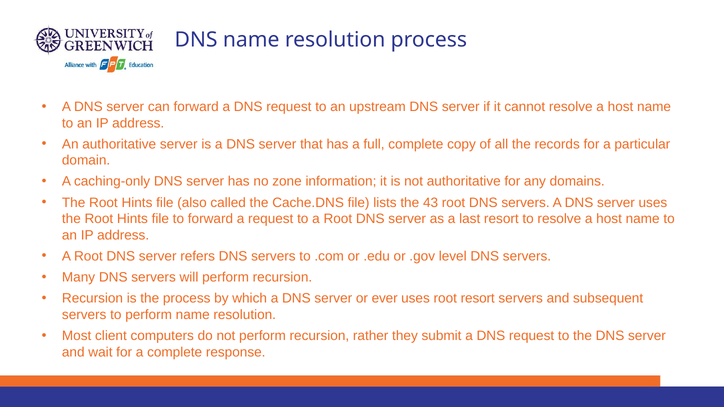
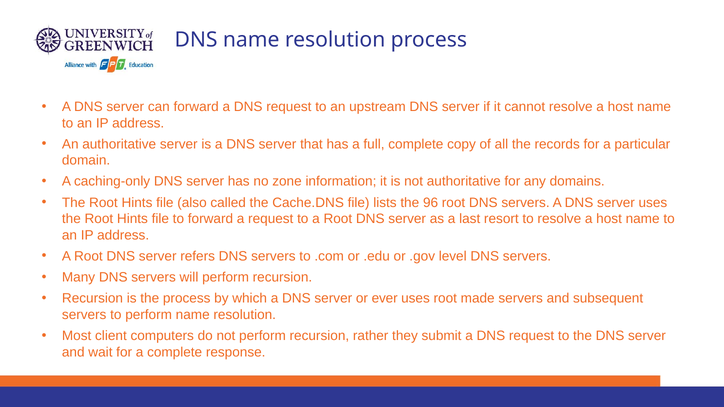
43: 43 -> 96 (431, 203)
root resort: resort -> made (478, 299)
